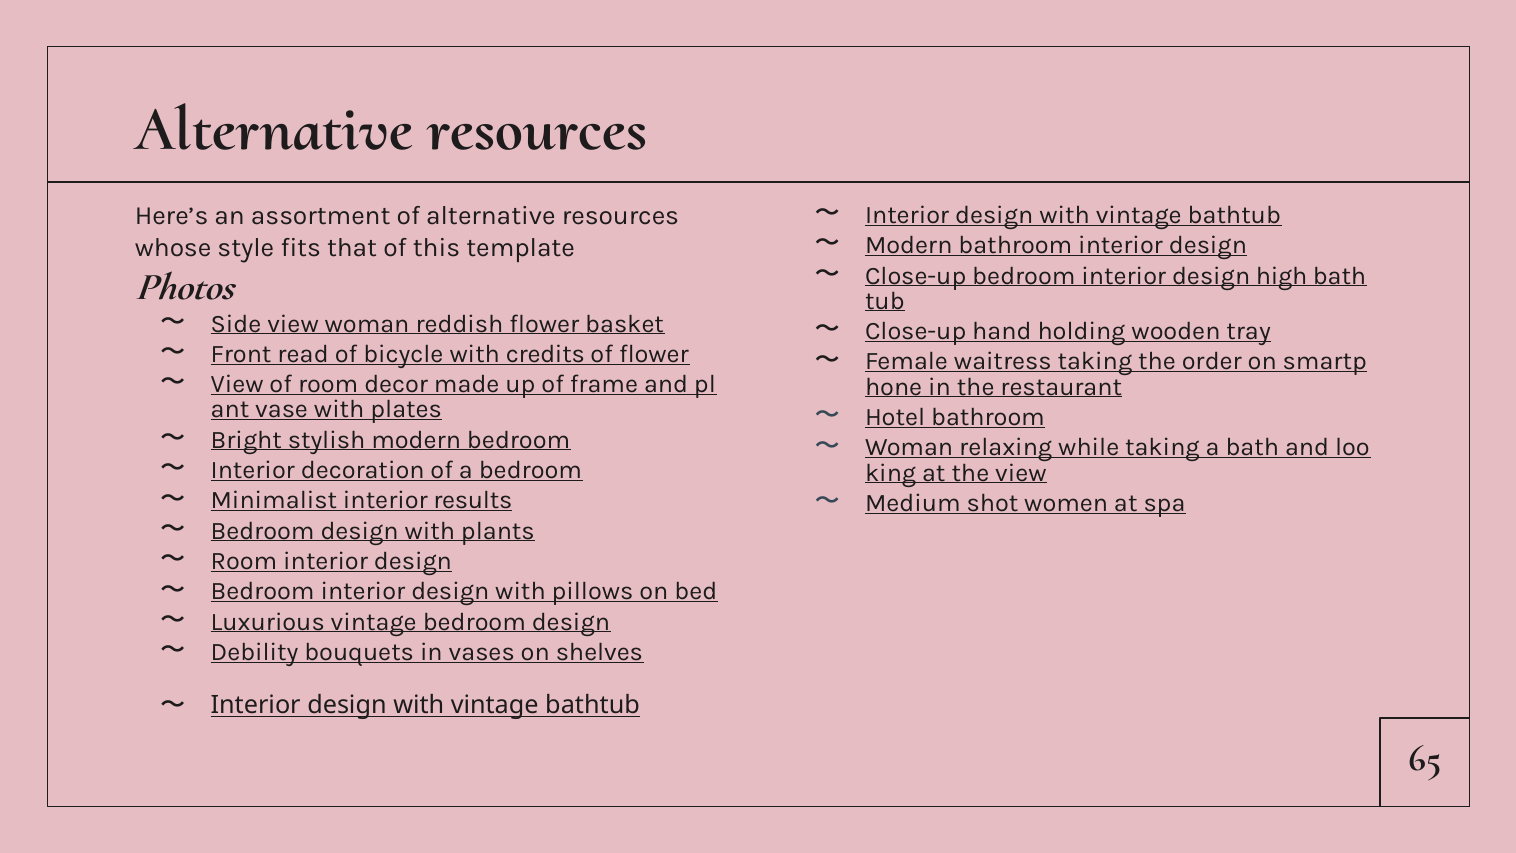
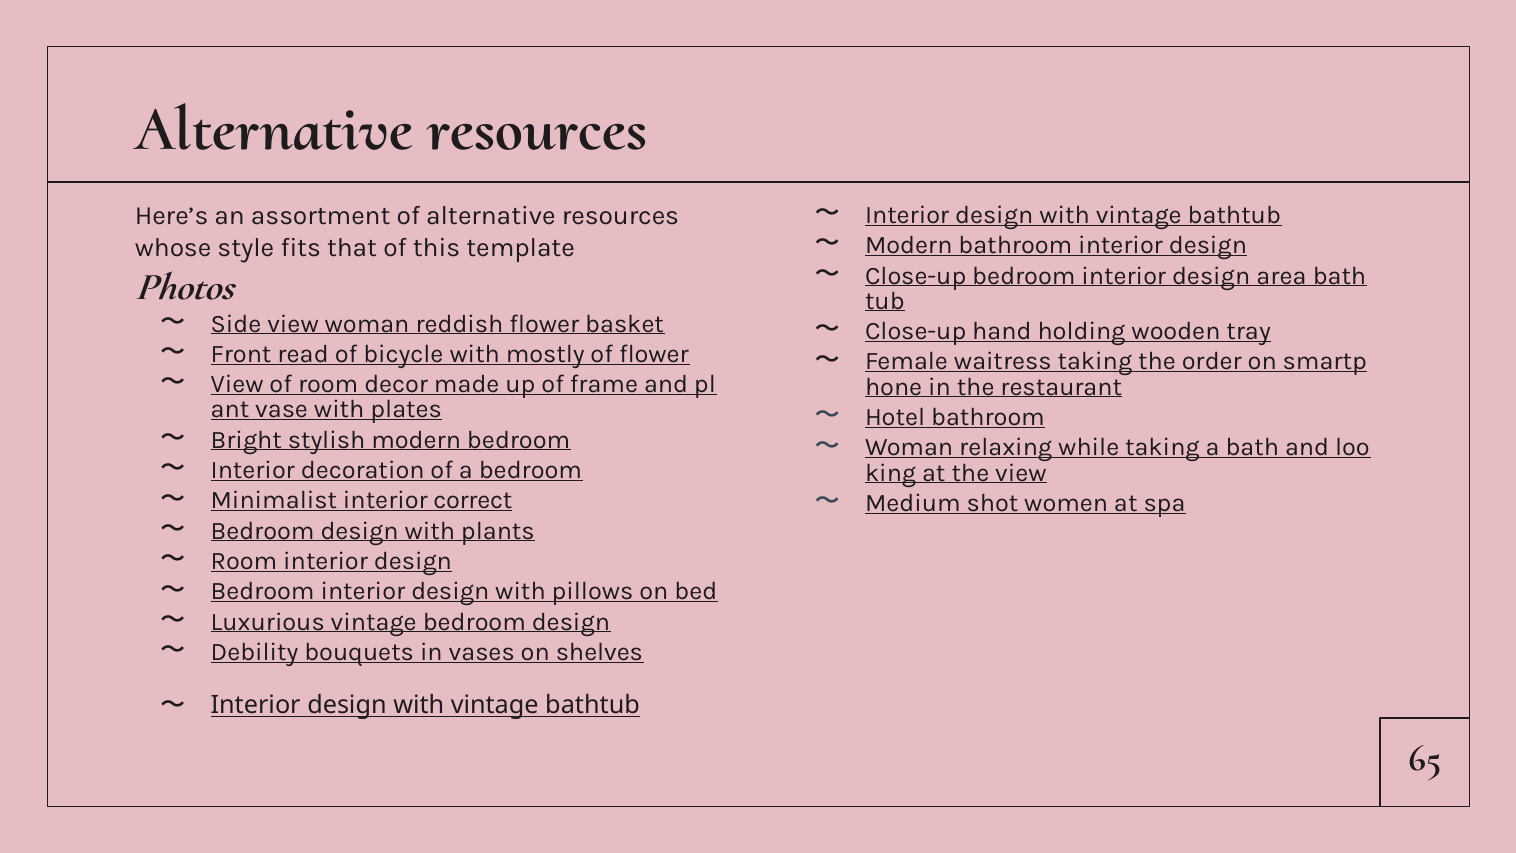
high: high -> area (1281, 276)
credits: credits -> mostly (545, 354)
results: results -> correct (473, 500)
